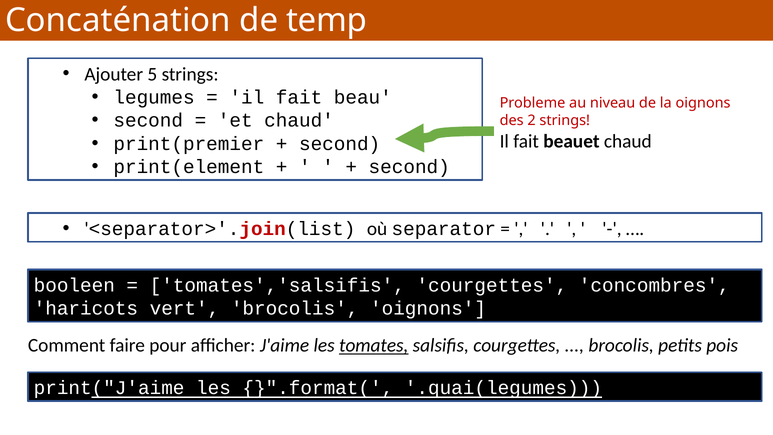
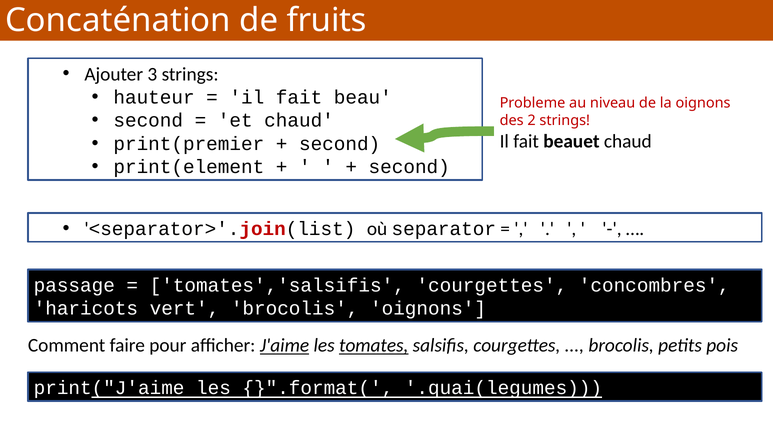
temp: temp -> fruits (327, 20)
5: 5 -> 3 (152, 74)
legumes: legumes -> hauteur (154, 97)
booleen: booleen -> passage (74, 285)
J'aime underline: none -> present (285, 345)
